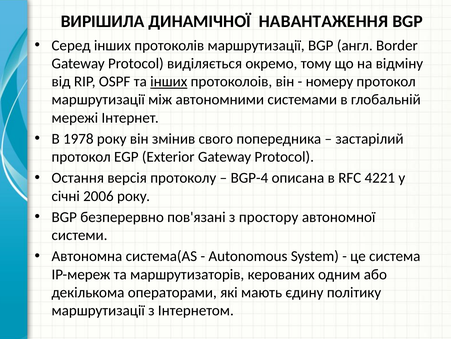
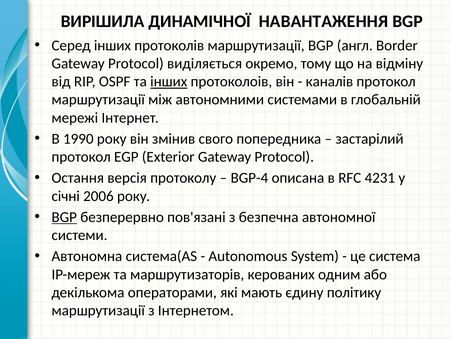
номеру: номеру -> каналів (329, 81)
1978: 1978 -> 1990 (78, 139)
4221: 4221 -> 4231 (380, 178)
BGP underline: none -> present (64, 217)
простору: простору -> безпечна (269, 217)
